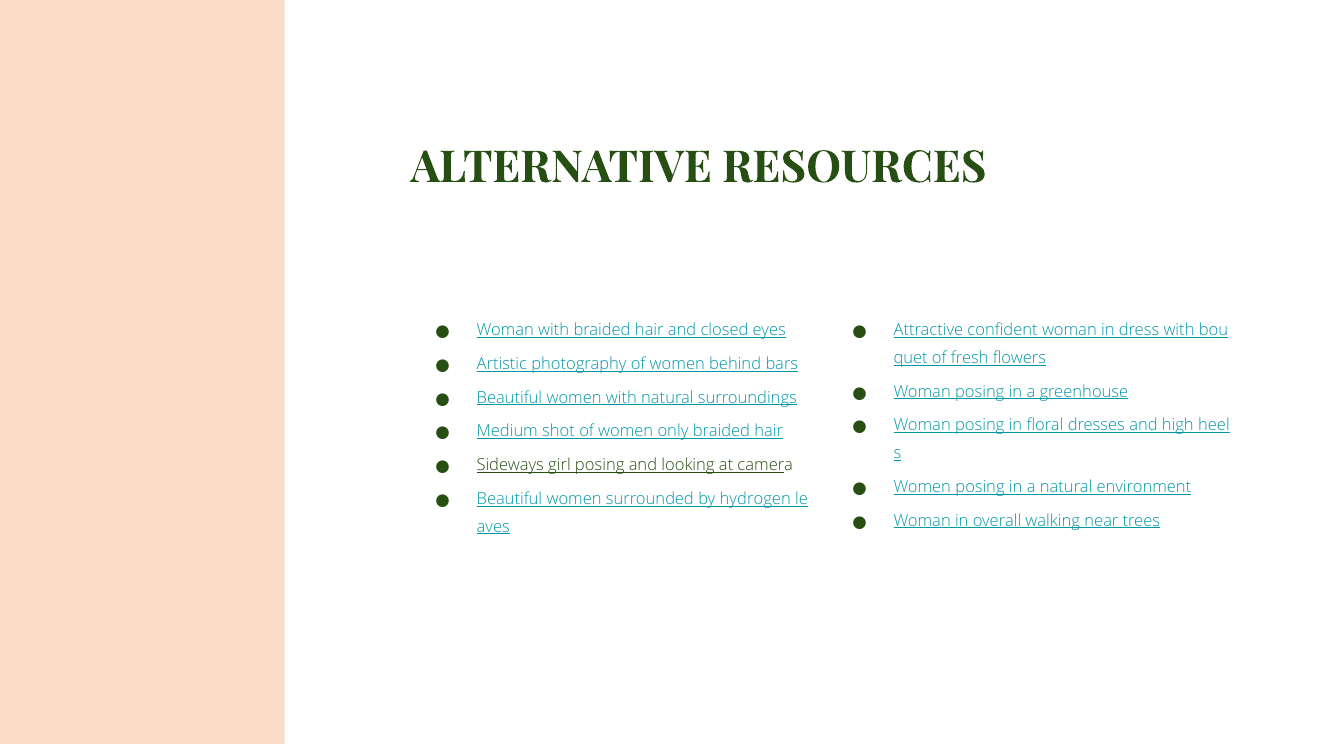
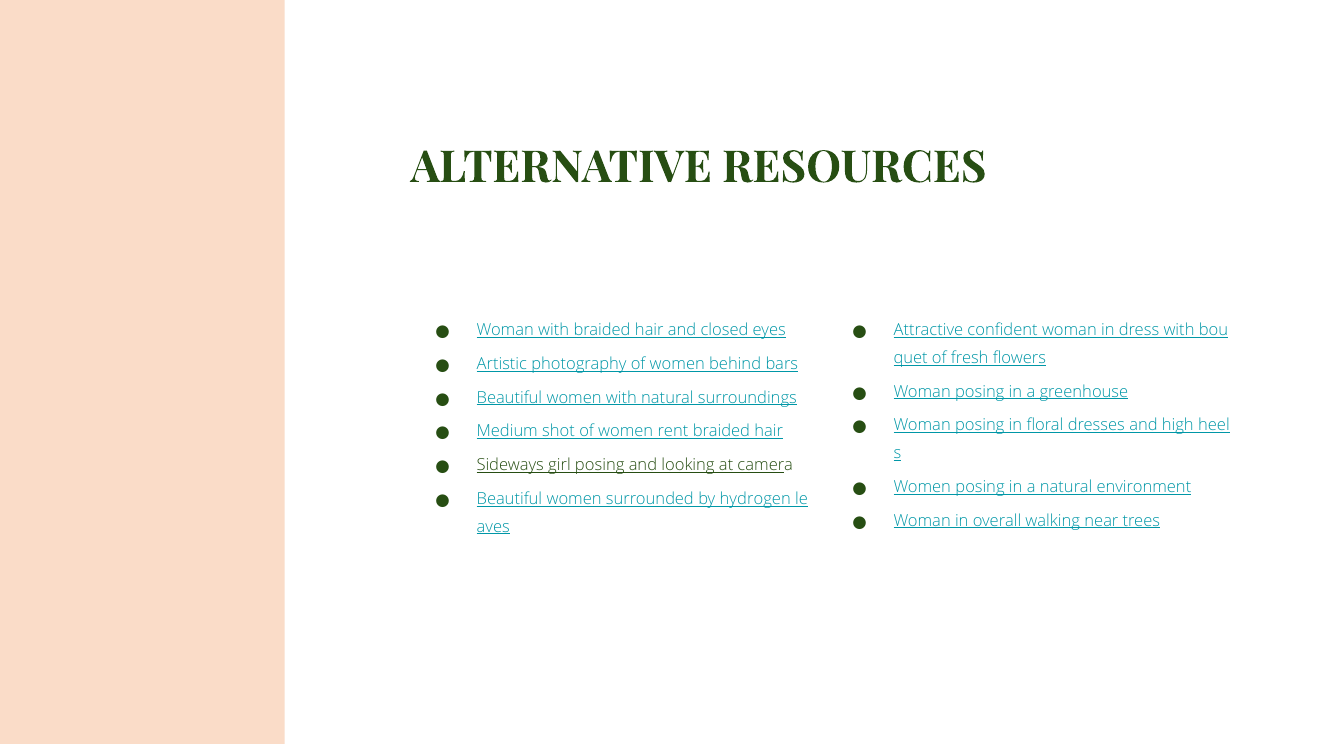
only: only -> rent (673, 431)
